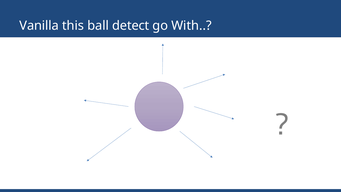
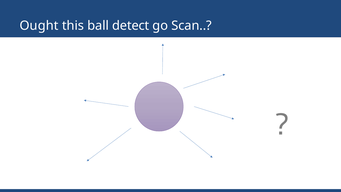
Vanilla: Vanilla -> Ought (39, 26)
With: With -> Scan (192, 26)
